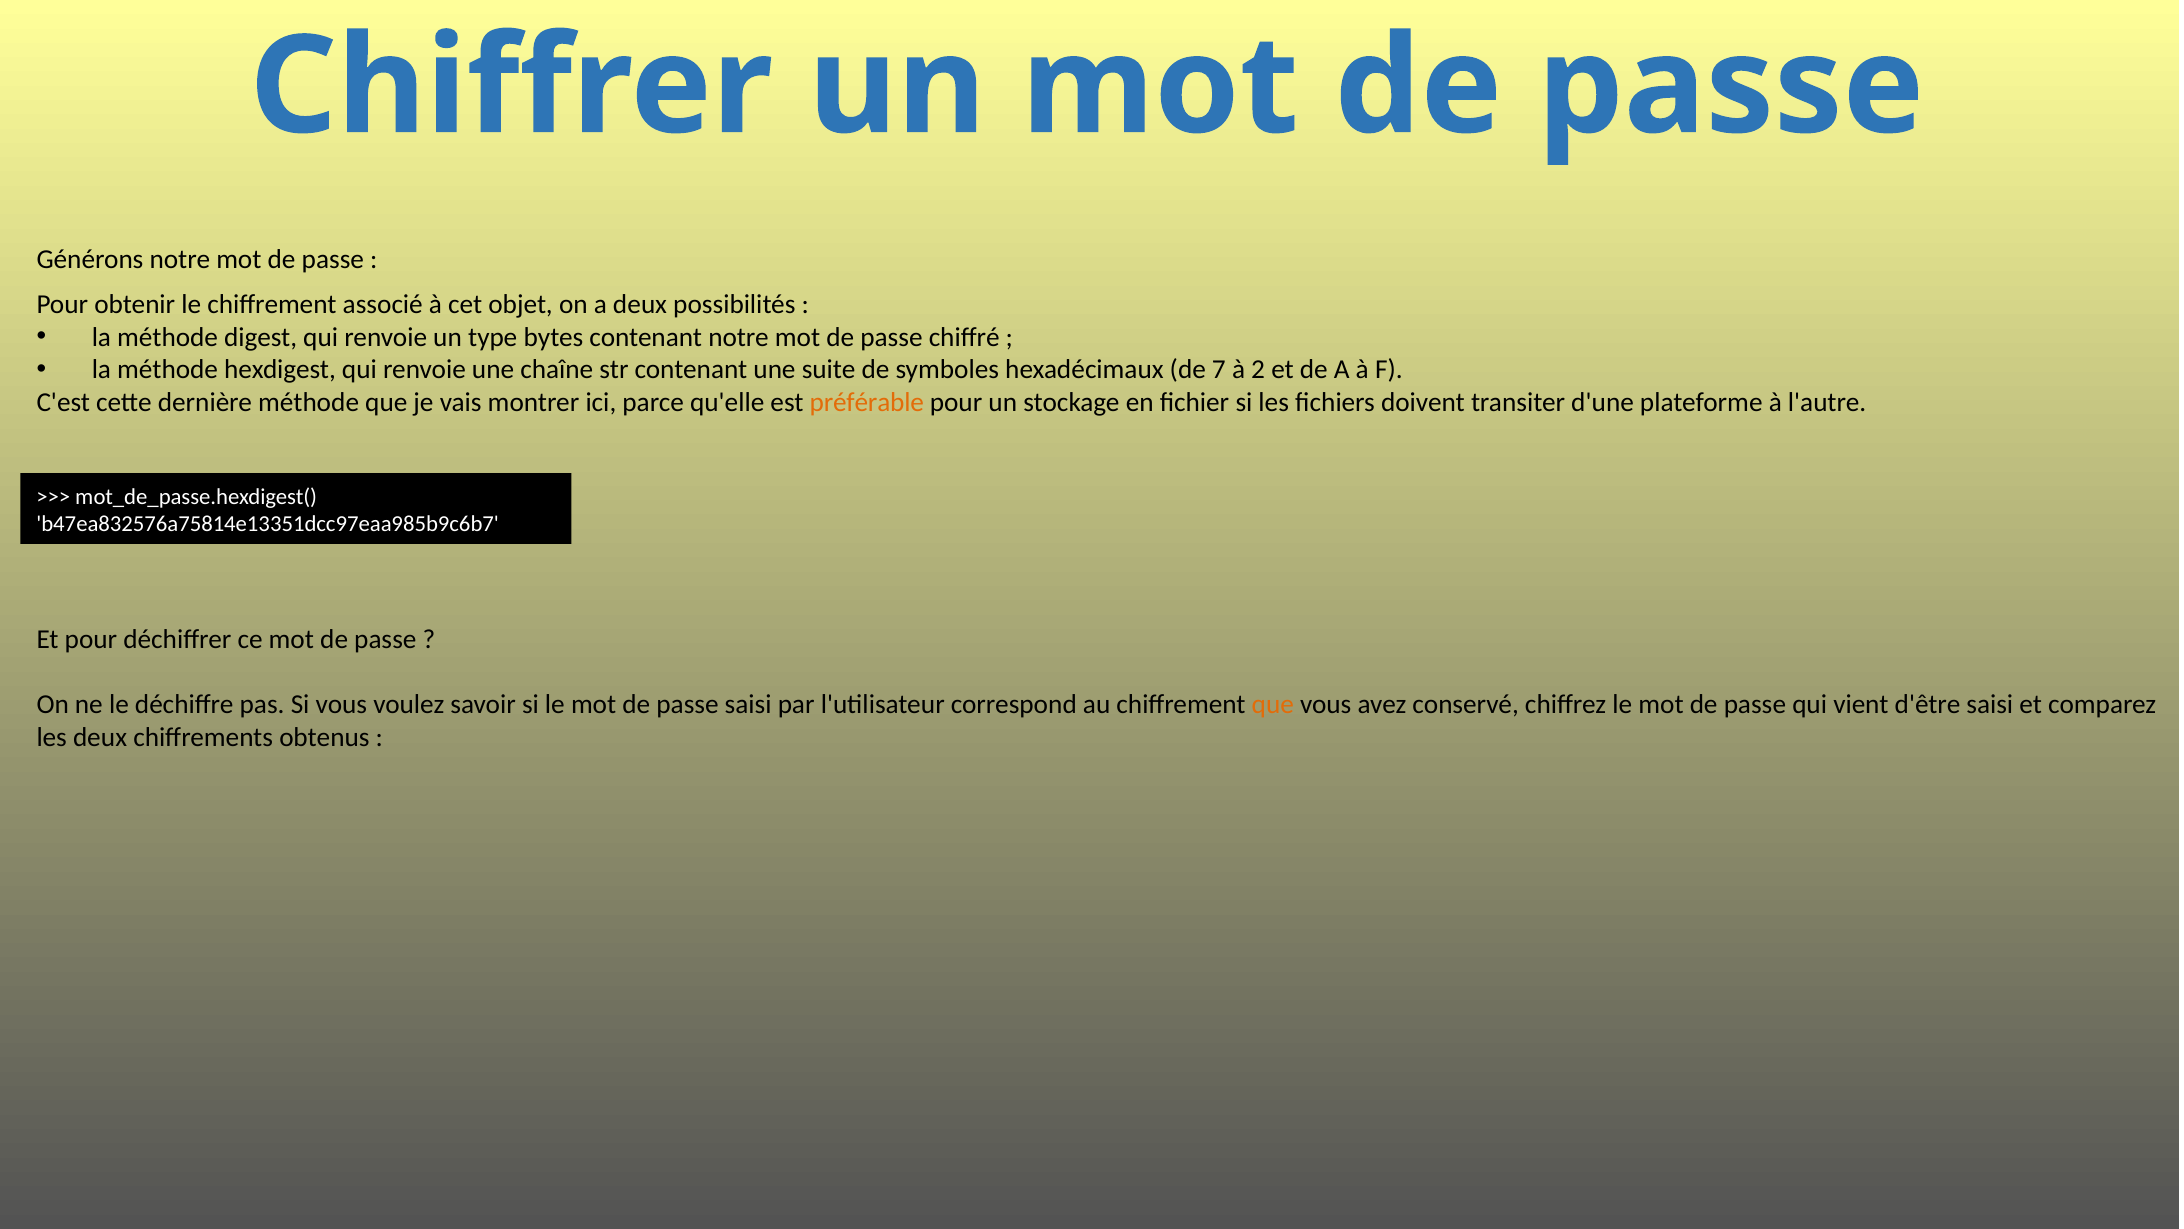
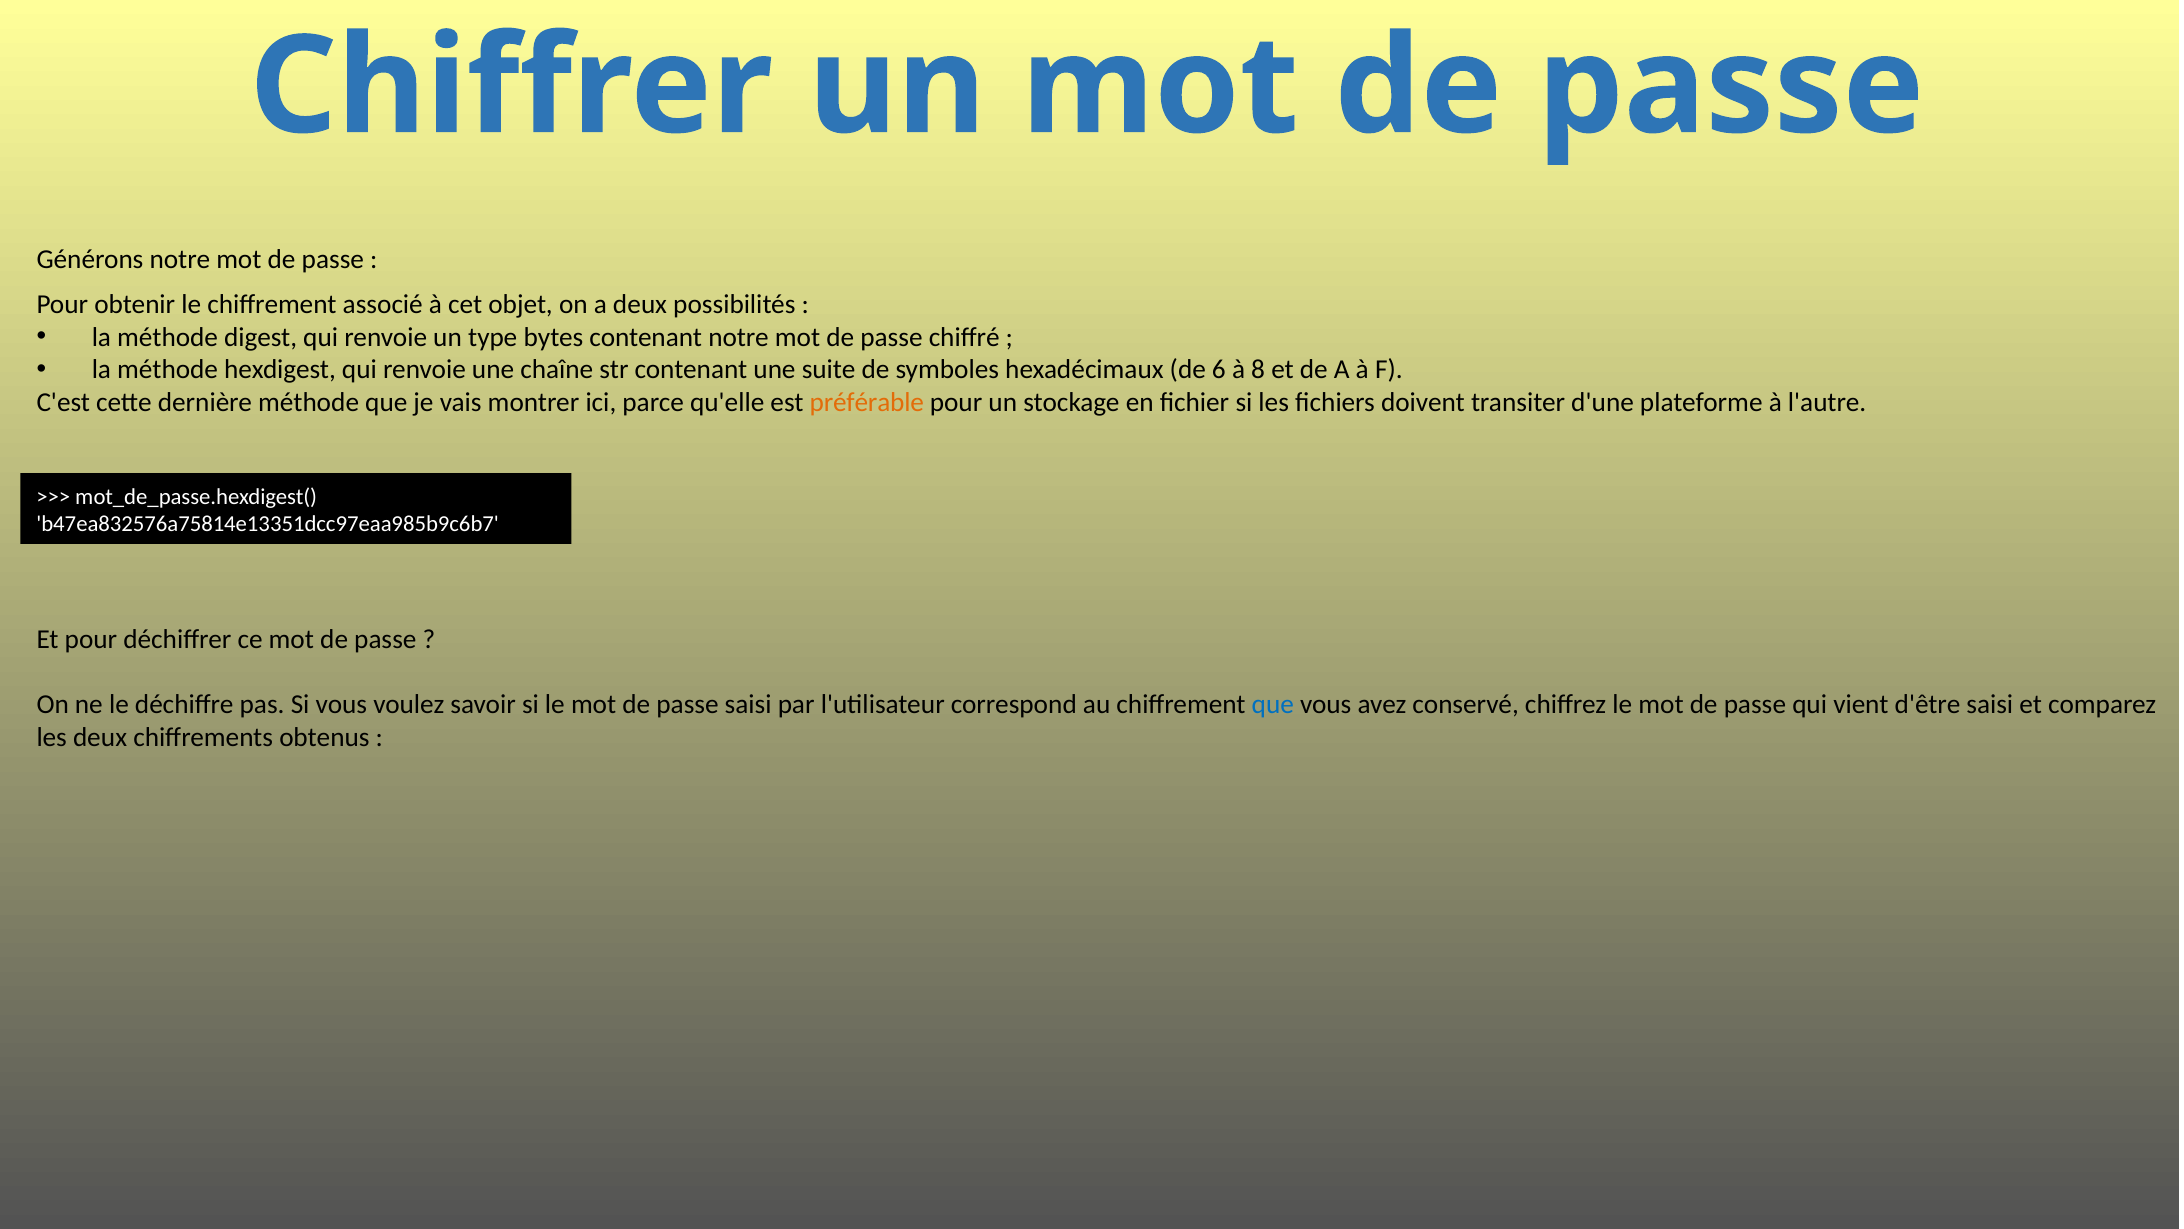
7: 7 -> 6 (1219, 370)
2: 2 -> 8 (1258, 370)
que colour: orange -> blue (1273, 704)
